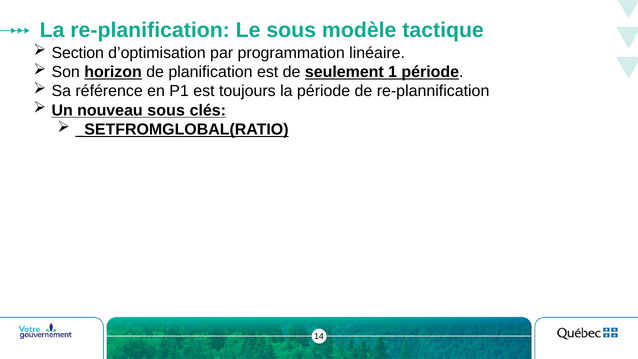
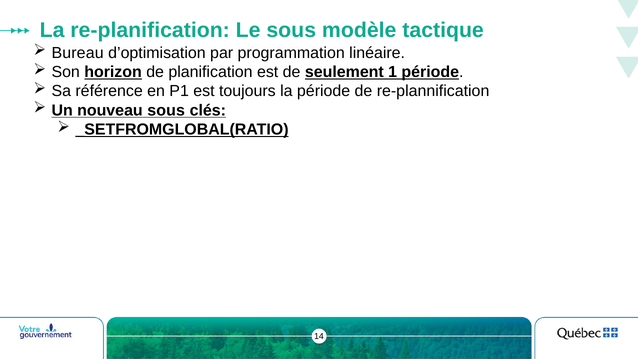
Section: Section -> Bureau (78, 53)
